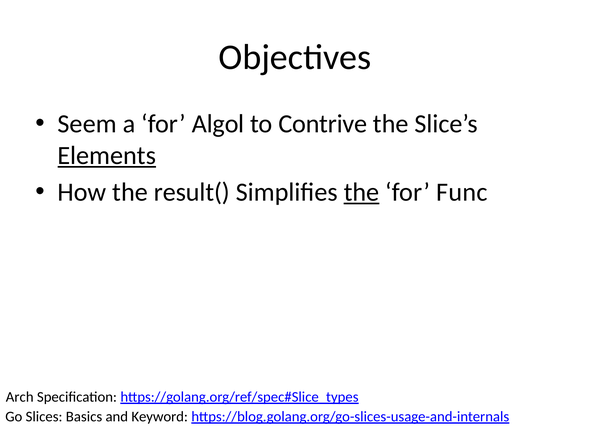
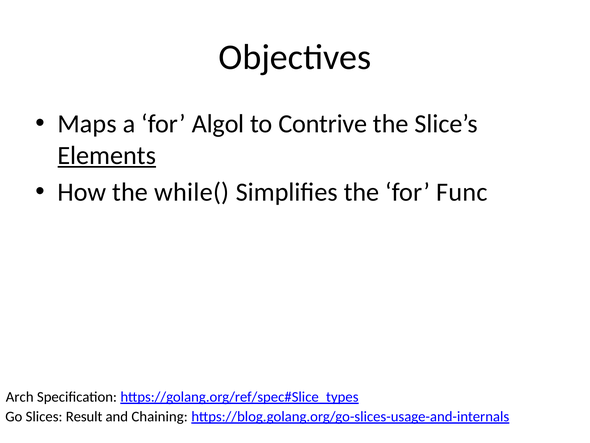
Seem: Seem -> Maps (87, 124)
result(: result( -> while( (192, 192)
the underline: present -> none (362, 192)
Basics: Basics -> Result (84, 416)
Keyword: Keyword -> Chaining (160, 416)
